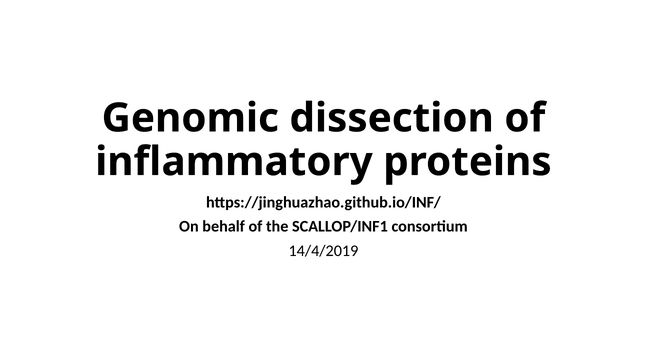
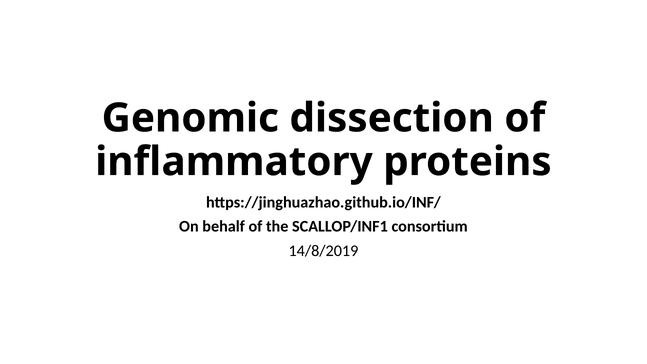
14/4/2019: 14/4/2019 -> 14/8/2019 (323, 251)
